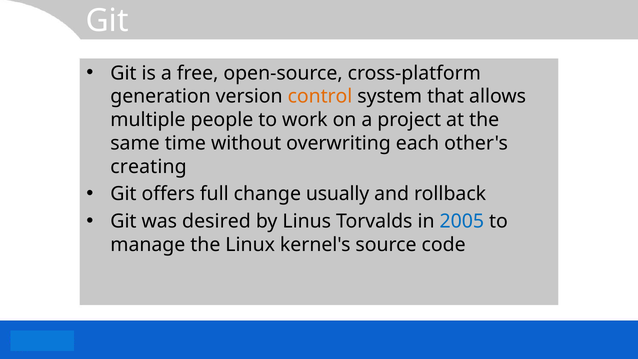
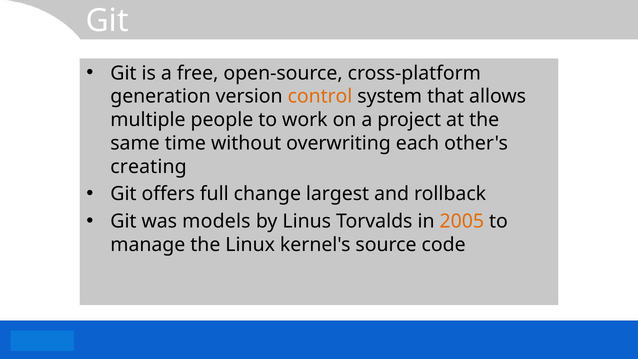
usually: usually -> largest (338, 194)
desired: desired -> models (216, 221)
2005 colour: blue -> orange (462, 221)
